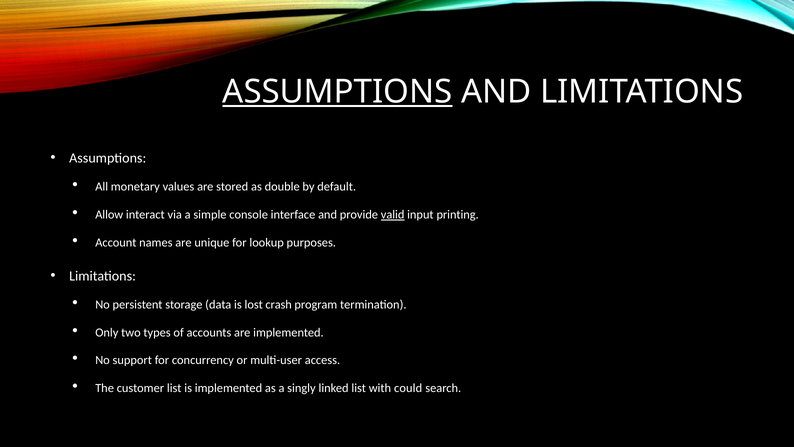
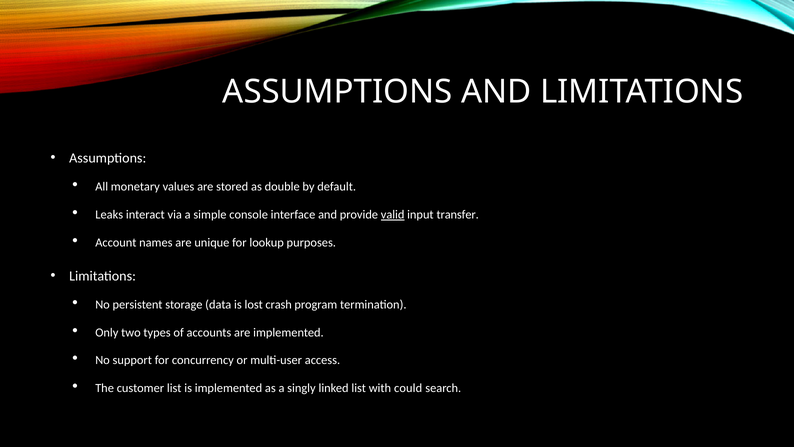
ASSUMPTIONS underline: present -> none (337, 92)
Allow: Allow -> Leaks (109, 214)
printing: printing -> transfer (458, 214)
